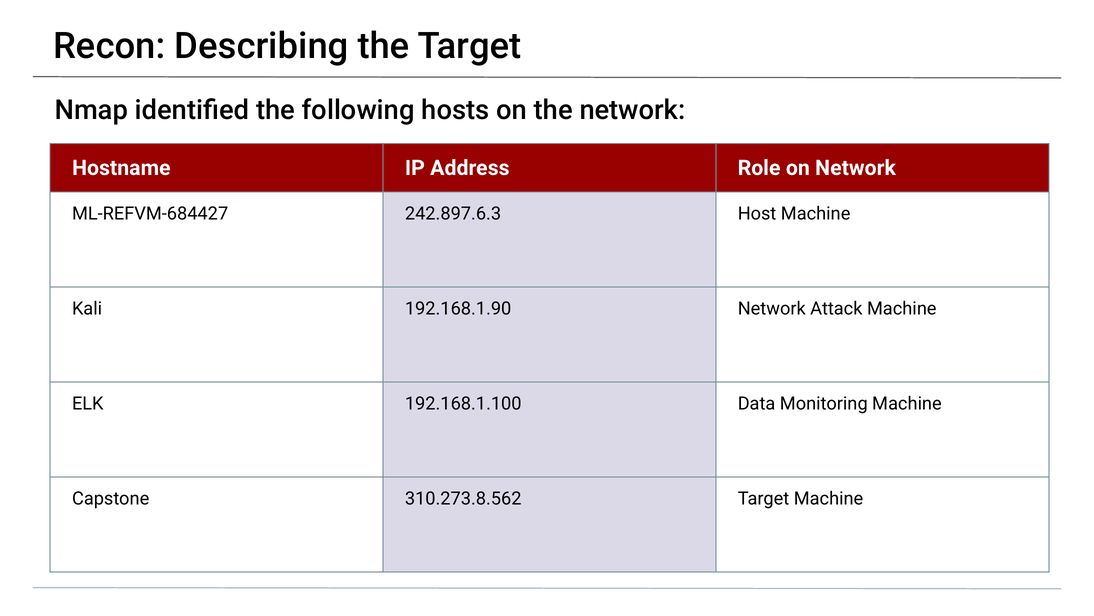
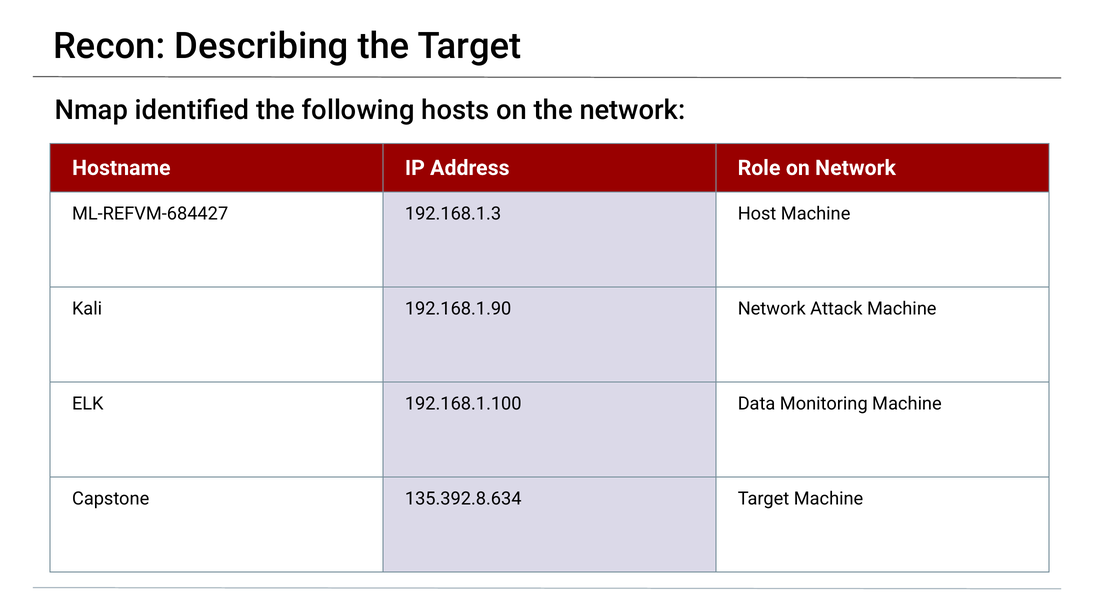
242.897.6.3: 242.897.6.3 -> 192.168.1.3 (453, 214)
310.273.8.562: 310.273.8.562 -> 135.392.8.634 (463, 498)
